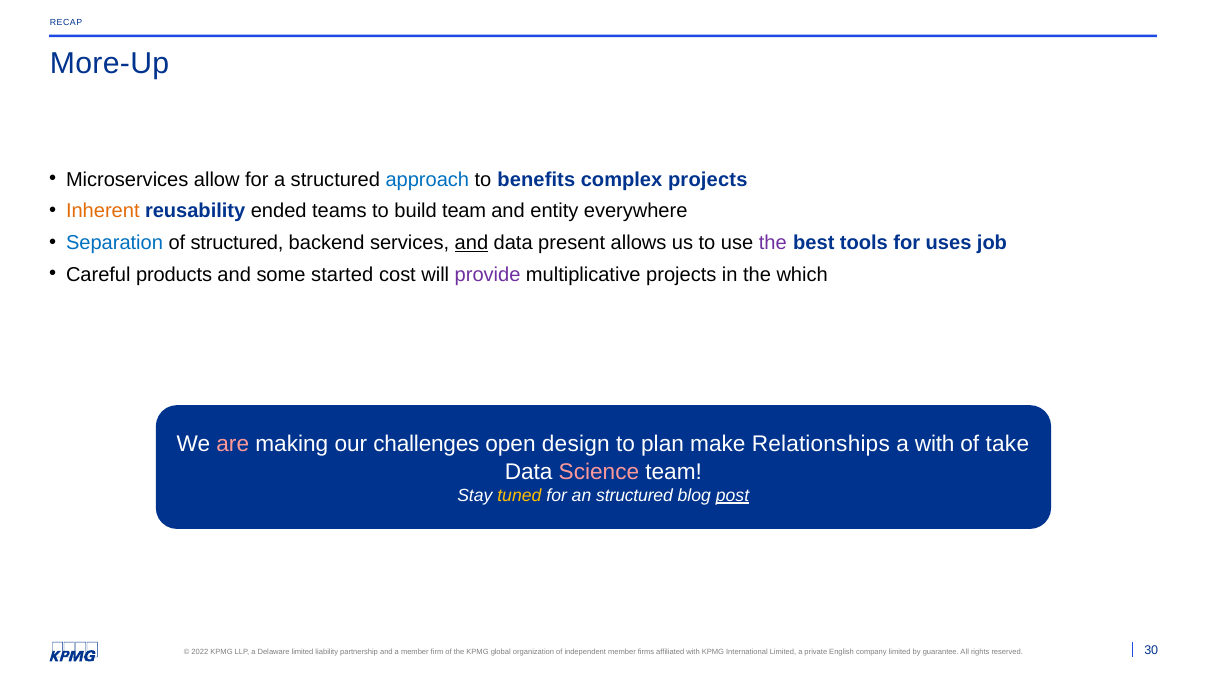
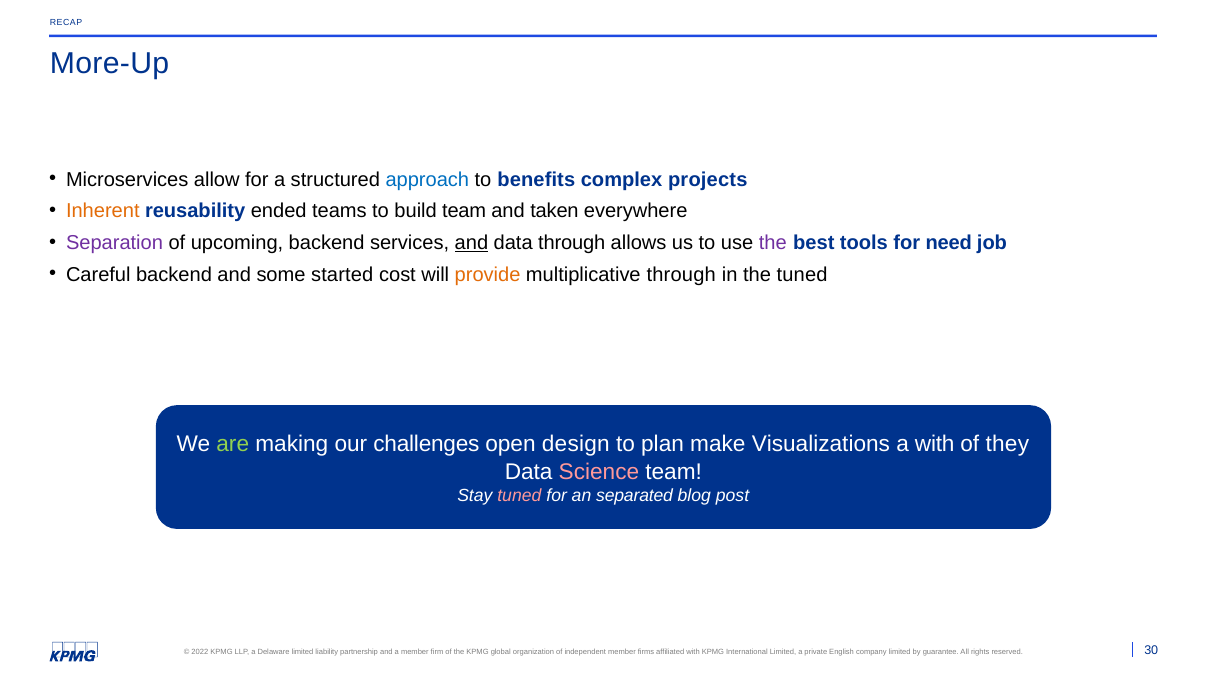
entity: entity -> taken (554, 211)
Separation colour: blue -> purple (114, 243)
of structured: structured -> upcoming (237, 243)
data present: present -> through (572, 243)
uses: uses -> need (949, 243)
Careful products: products -> backend (174, 274)
provide colour: purple -> orange (488, 274)
multiplicative projects: projects -> through (681, 274)
the which: which -> tuned (802, 274)
are colour: pink -> light green (233, 444)
Relationships: Relationships -> Visualizations (821, 444)
take: take -> they (1007, 444)
tuned colour: yellow -> pink (519, 495)
an structured: structured -> separated (635, 495)
post underline: present -> none (733, 495)
